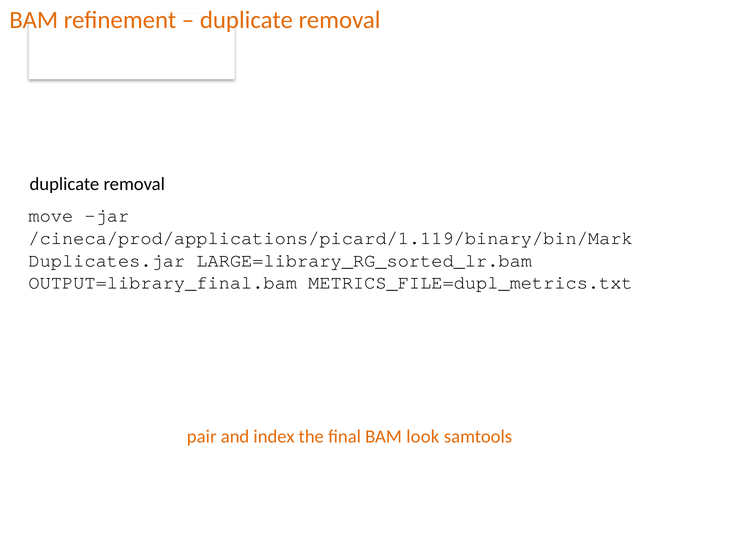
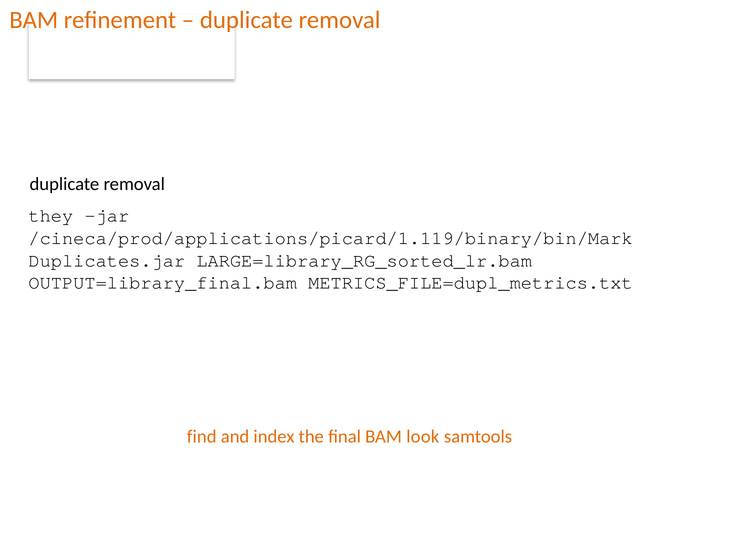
move: move -> they (51, 216)
pair: pair -> find (202, 437)
